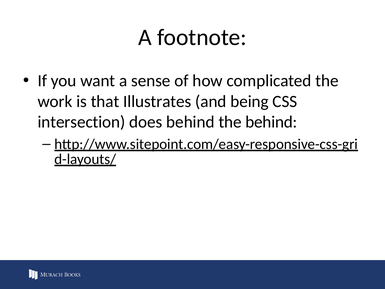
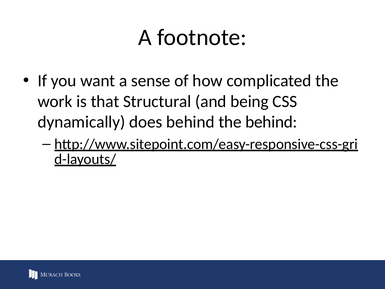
Illustrates: Illustrates -> Structural (157, 101)
intersection: intersection -> dynamically (81, 122)
